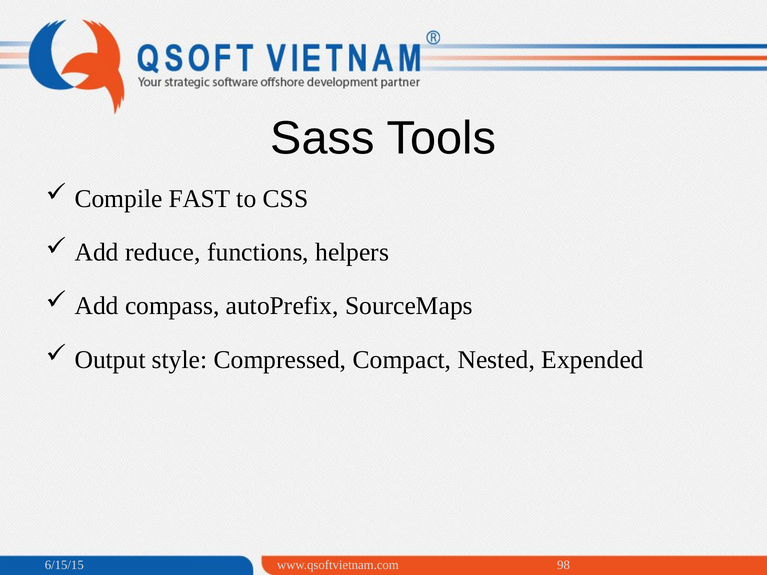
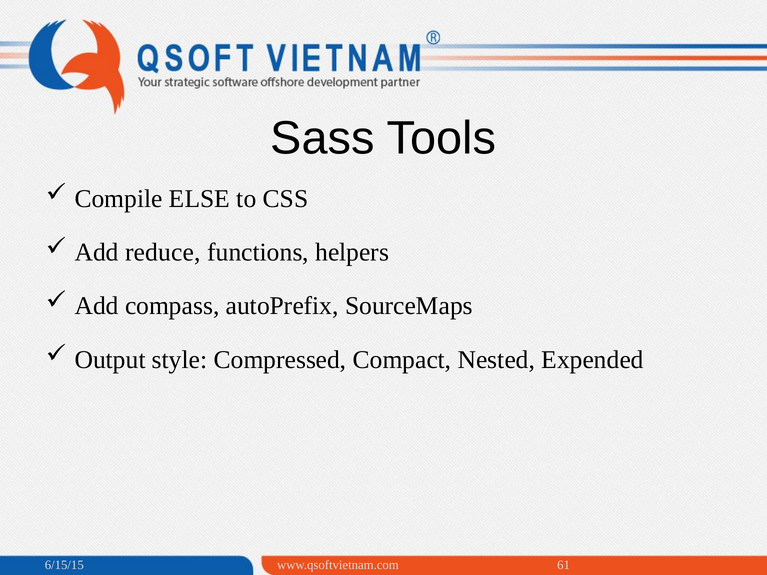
FAST: FAST -> ELSE (200, 199)
98: 98 -> 61 (564, 565)
